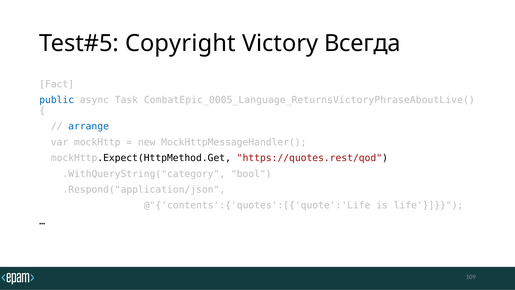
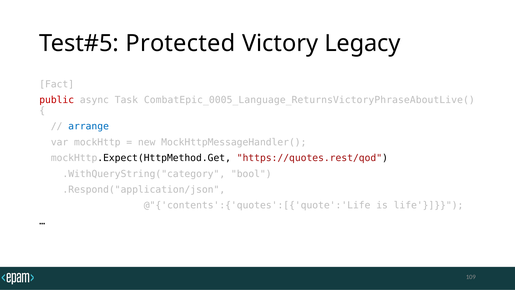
Copyright: Copyright -> Protected (180, 43)
Всегда: Всегда -> Legacy (362, 43)
public colour: blue -> red (57, 100)
